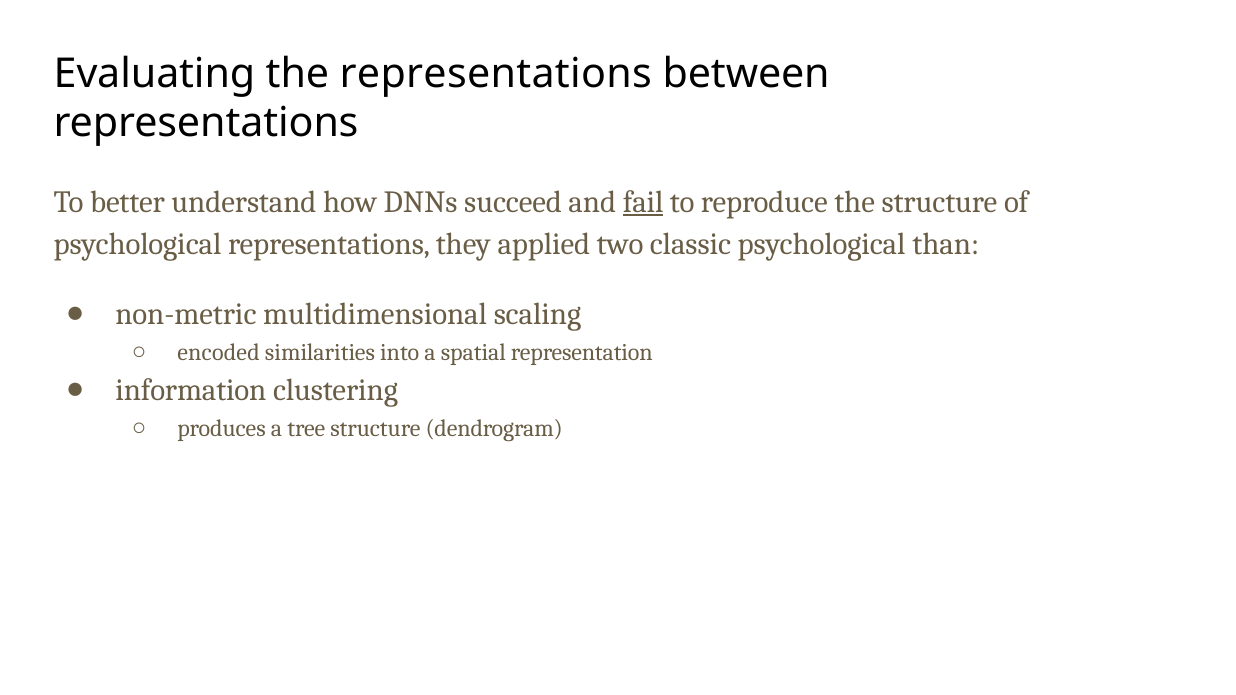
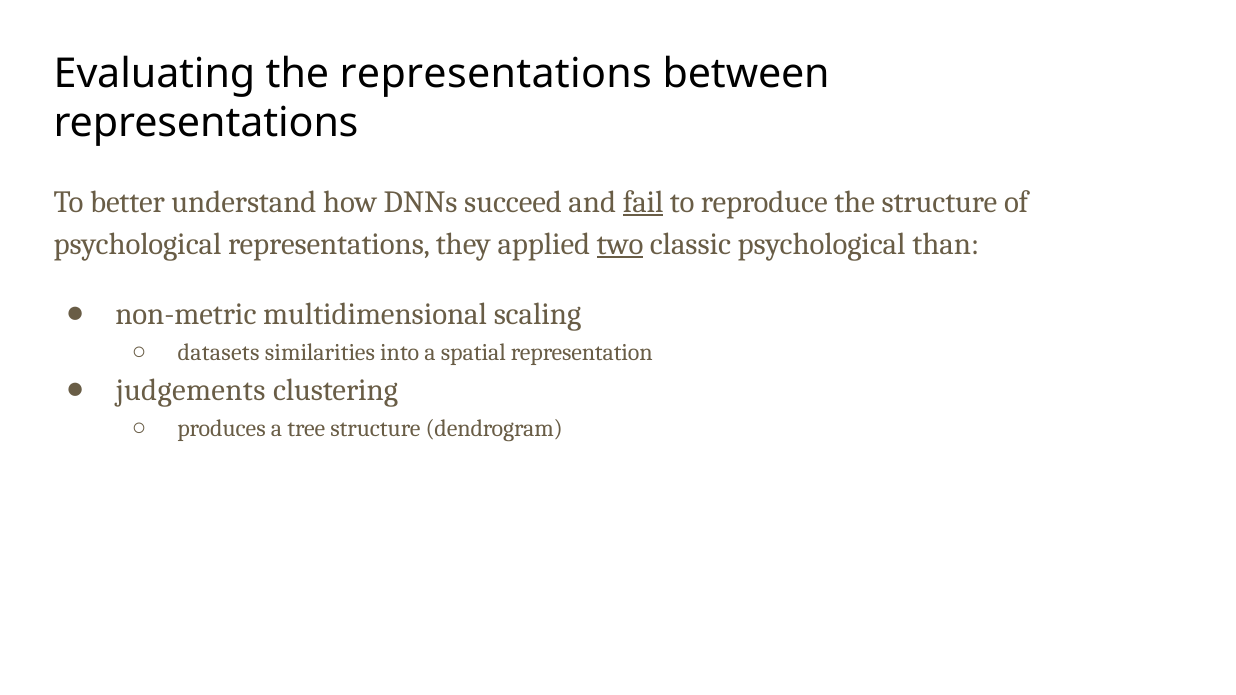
two underline: none -> present (620, 244)
encoded: encoded -> datasets (218, 353)
information: information -> judgements (191, 390)
